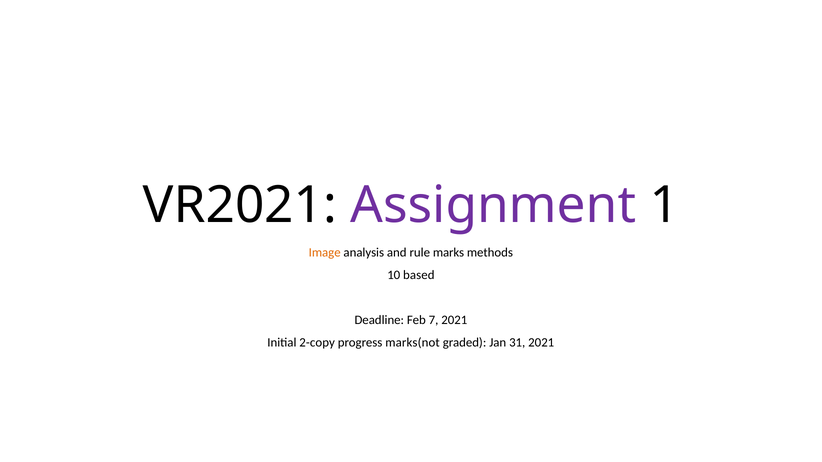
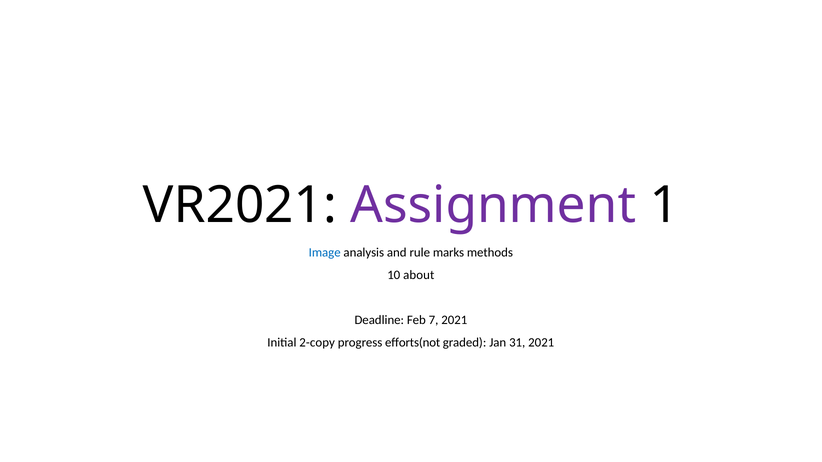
Image colour: orange -> blue (325, 253)
based: based -> about (419, 275)
marks(not: marks(not -> efforts(not (413, 343)
